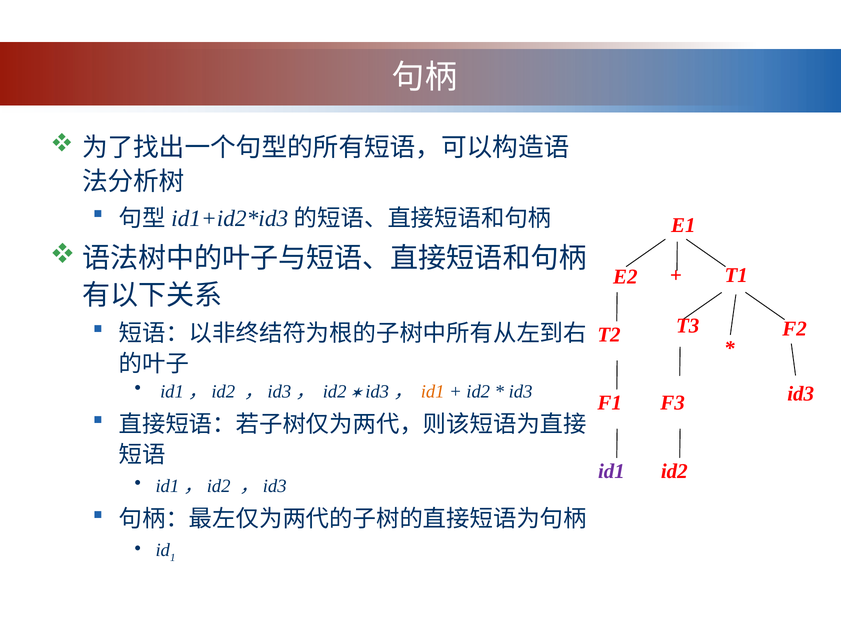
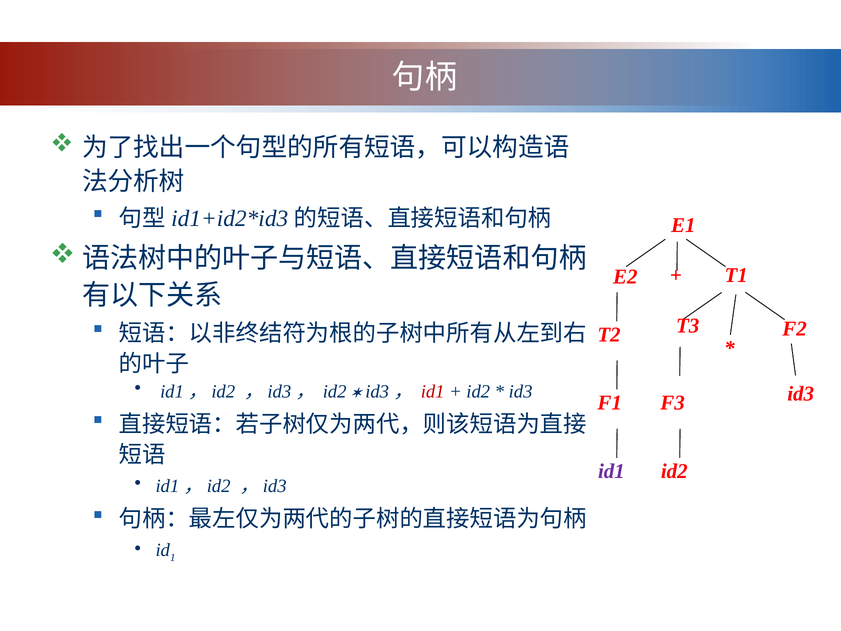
id1 colour: orange -> red (433, 391)
